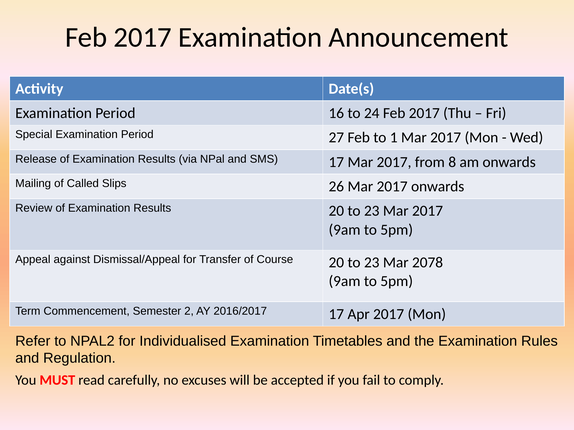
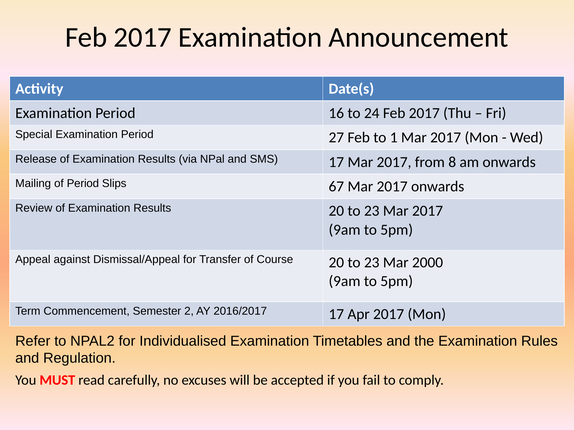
of Called: Called -> Period (83, 184)
26: 26 -> 67 (336, 187)
2078: 2078 -> 2000 (428, 263)
